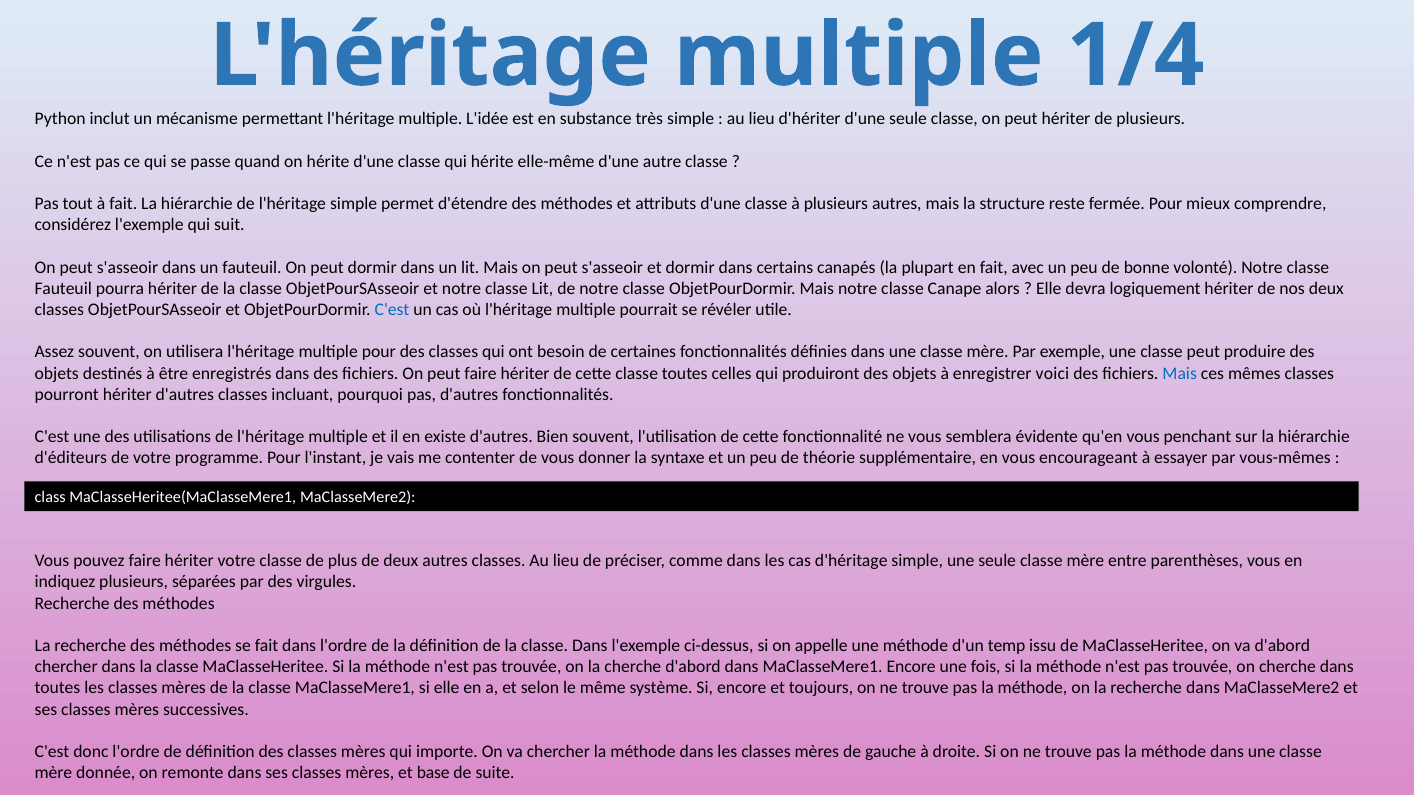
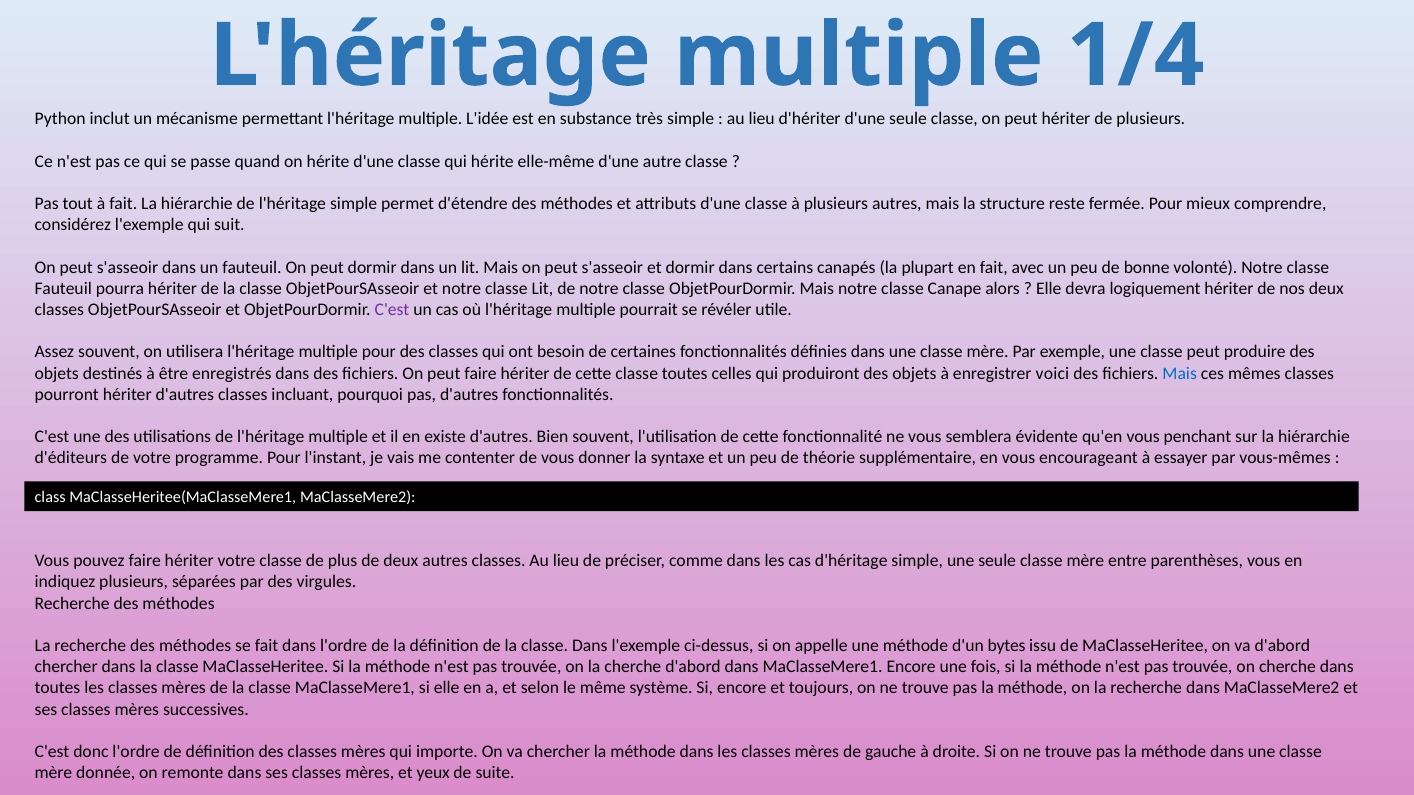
C'est colour: blue -> purple (392, 310)
temp: temp -> bytes (1007, 646)
base: base -> yeux (433, 773)
